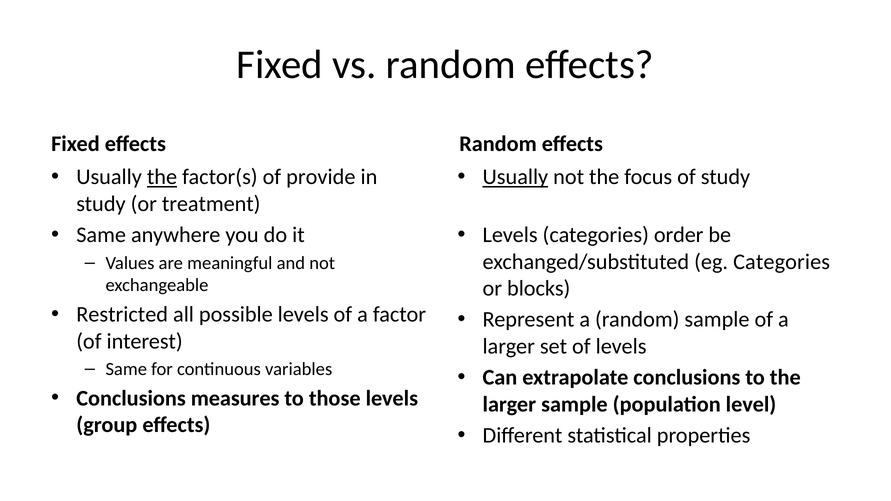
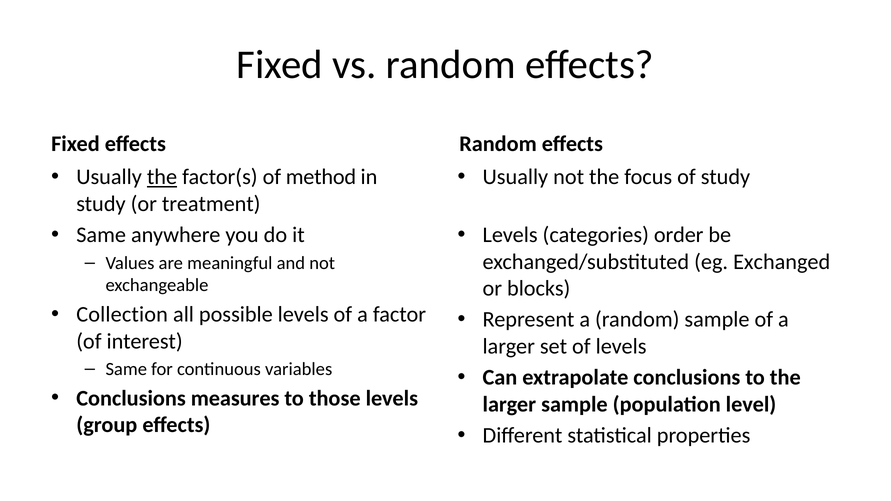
provide: provide -> method (321, 177)
Usually underline: present -> none (515, 177)
eg Categories: Categories -> Exchanged (782, 262)
Restricted: Restricted -> Collection (122, 315)
